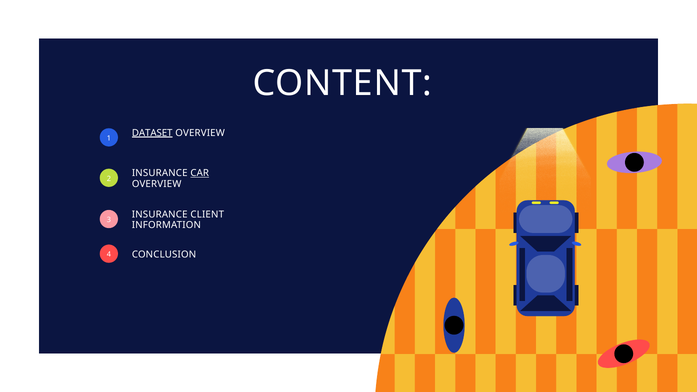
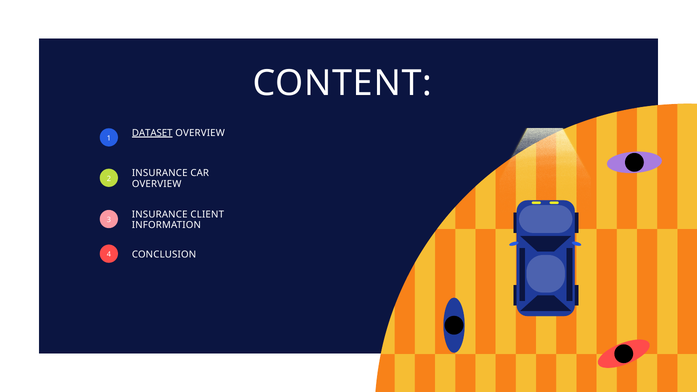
CAR underline: present -> none (200, 173)
